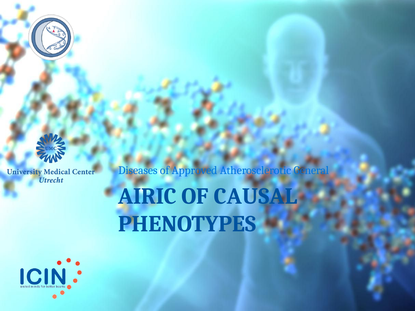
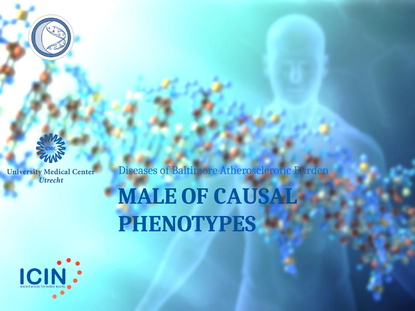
Approved: Approved -> Baltimore (195, 171)
General: General -> Burden (311, 171)
AIRIC: AIRIC -> MALE (147, 196)
